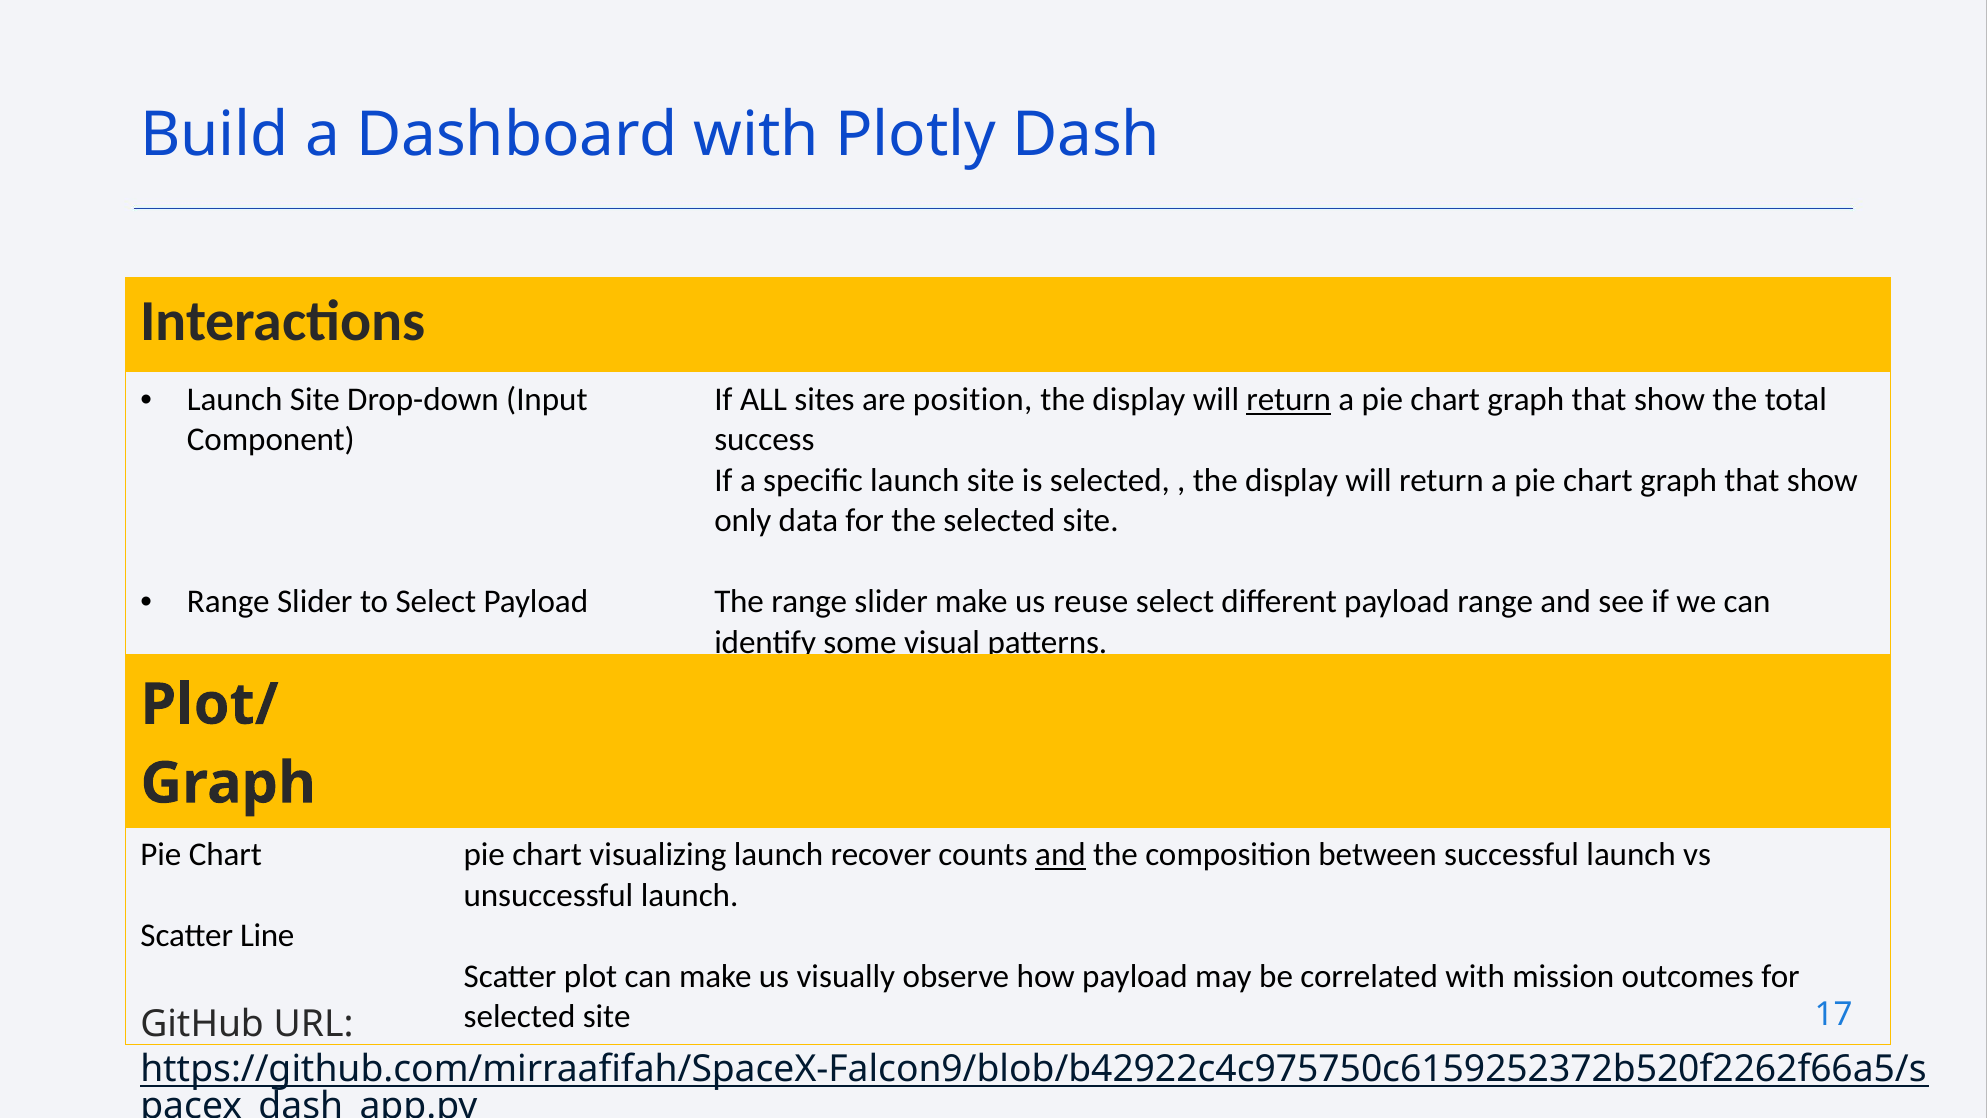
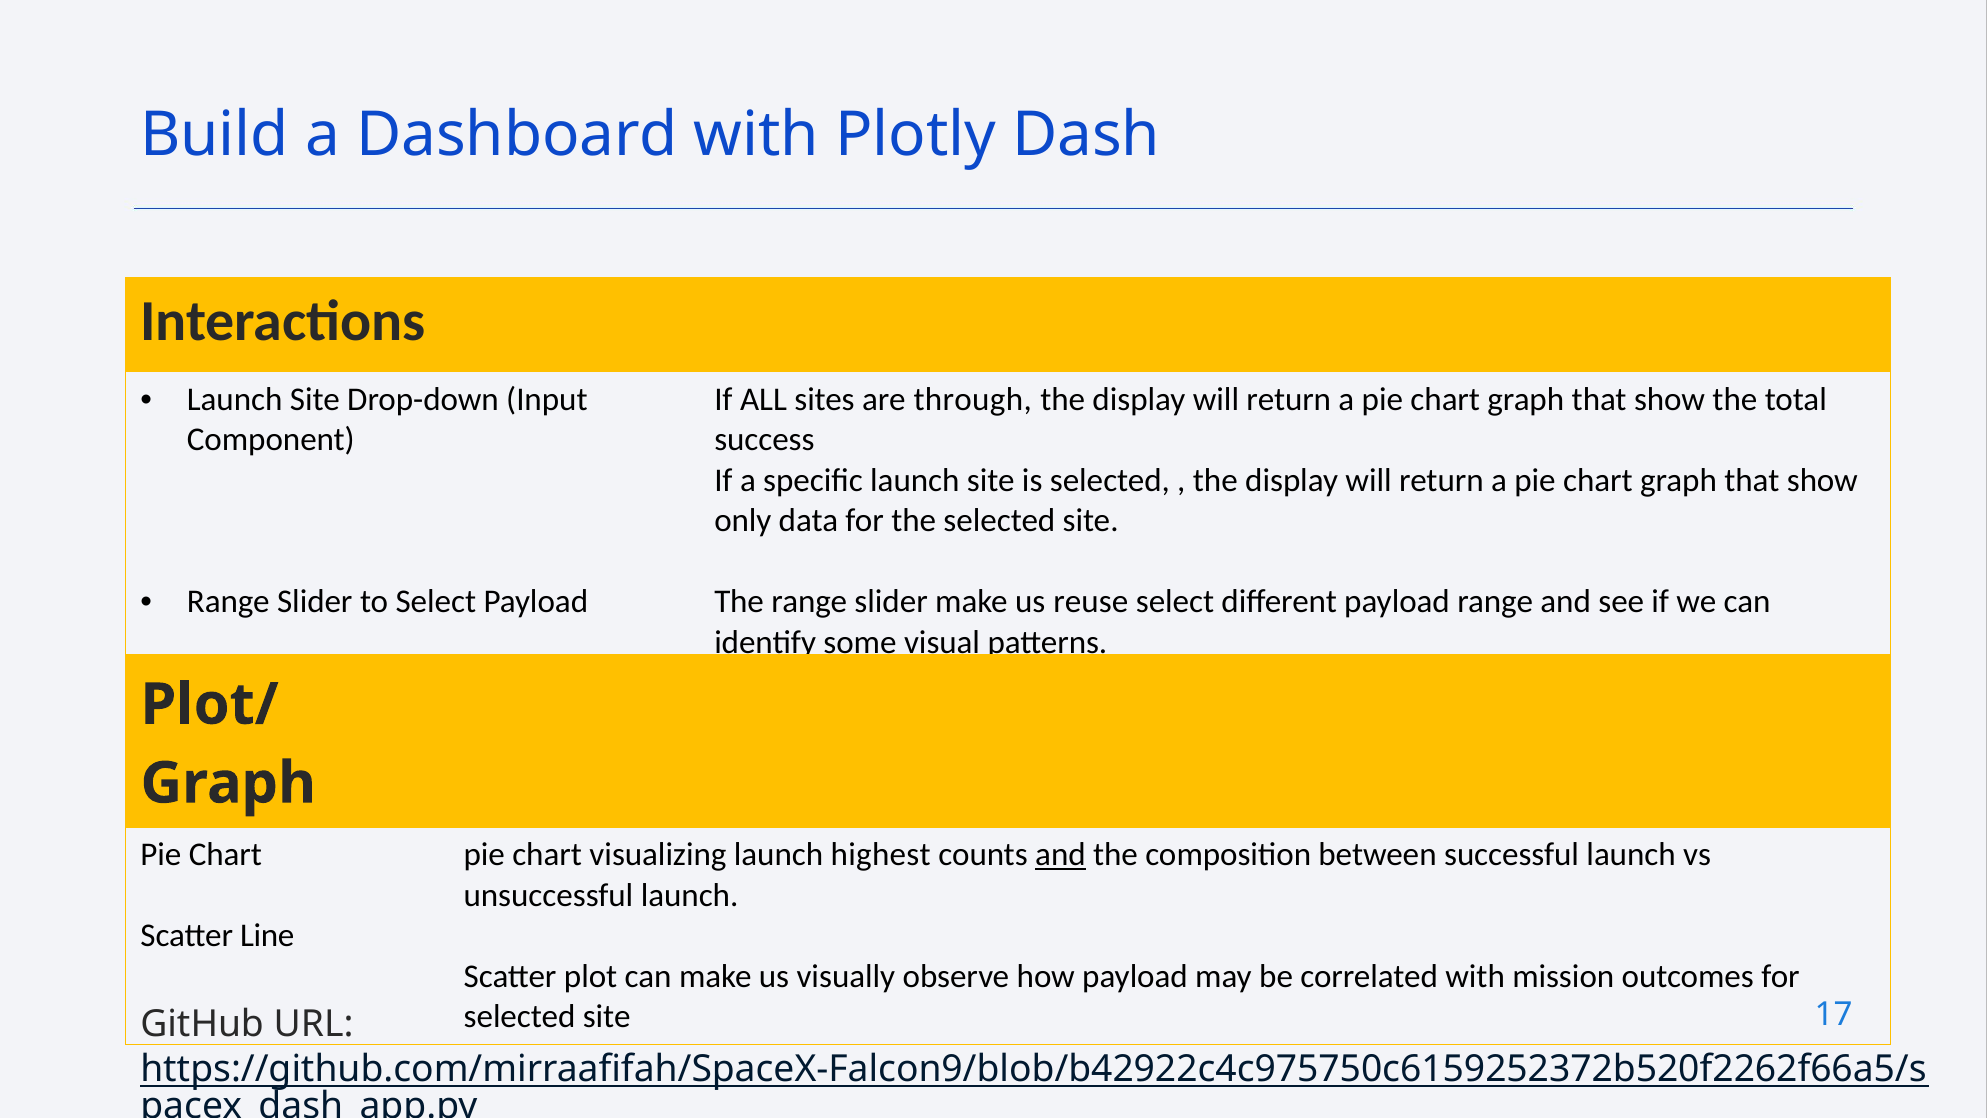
position: position -> through (973, 399)
return underline: present -> none (1289, 399)
recover: recover -> highest (881, 855)
